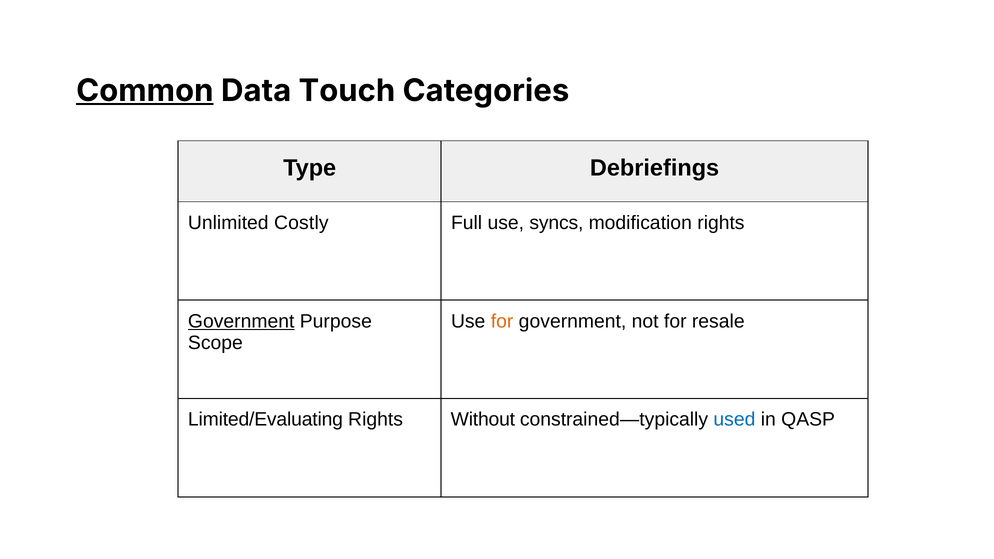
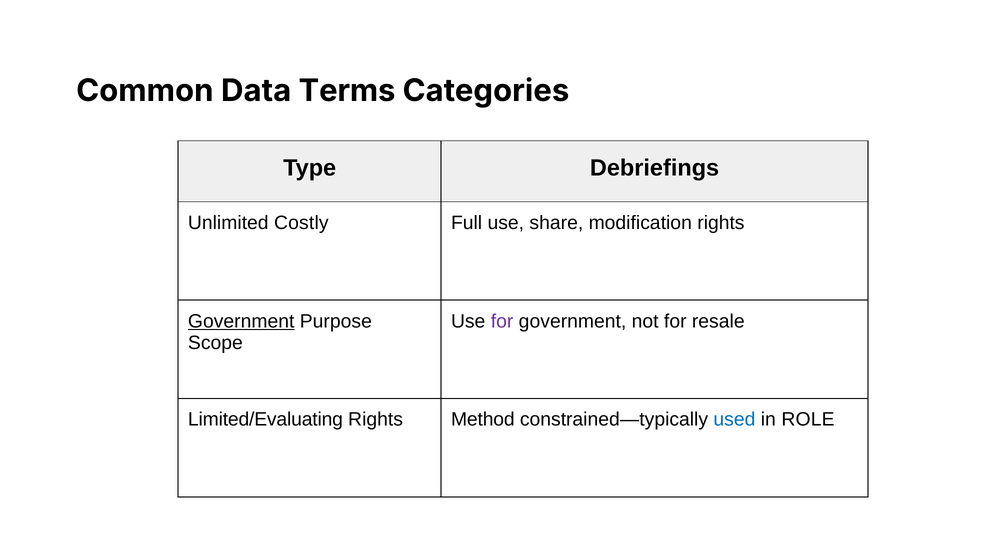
Common underline: present -> none (145, 91)
Touch: Touch -> Terms (347, 91)
syncs: syncs -> share (556, 223)
for colour: orange -> purple (502, 321)
Without: Without -> Method (483, 420)
QASP: QASP -> ROLE (808, 420)
